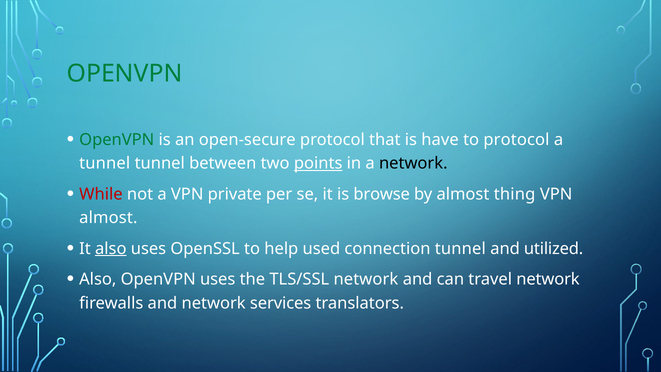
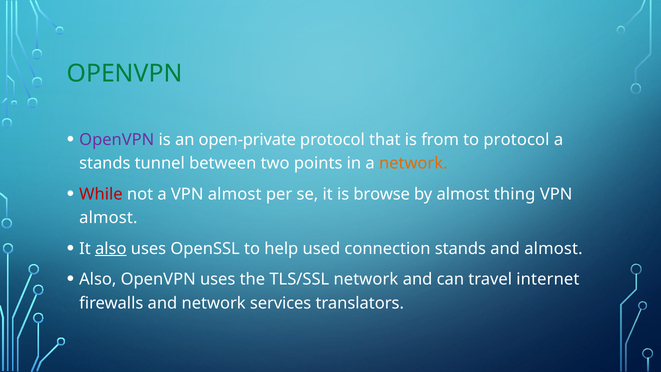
OpenVPN colour: green -> purple (117, 139)
open-secure: open-secure -> open-private (247, 139)
have: have -> from (440, 139)
tunnel: tunnel -> stands (105, 163)
points underline: present -> none (318, 163)
network colour: black -> orange (413, 163)
a VPN private: private -> almost (235, 194)
connection tunnel: tunnel -> stands (460, 248)
and utilized: utilized -> almost (553, 248)
travel network: network -> internet (548, 279)
